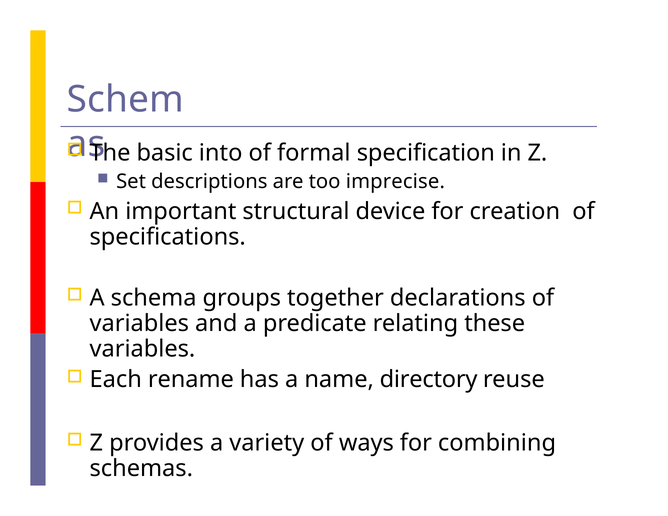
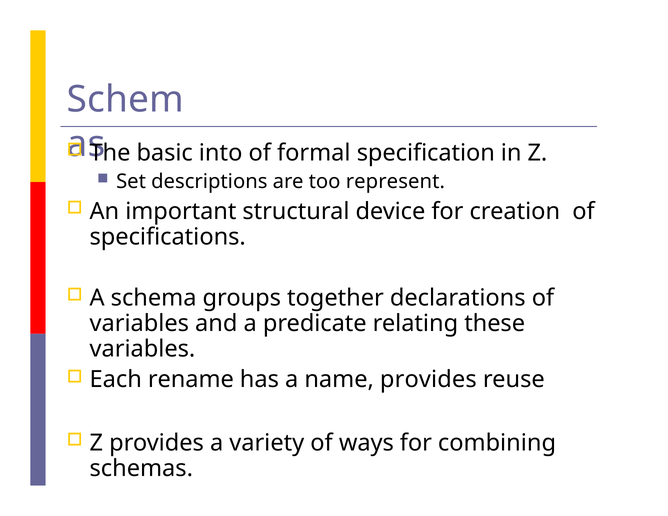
imprecise: imprecise -> represent (395, 182)
name directory: directory -> provides (428, 380)
